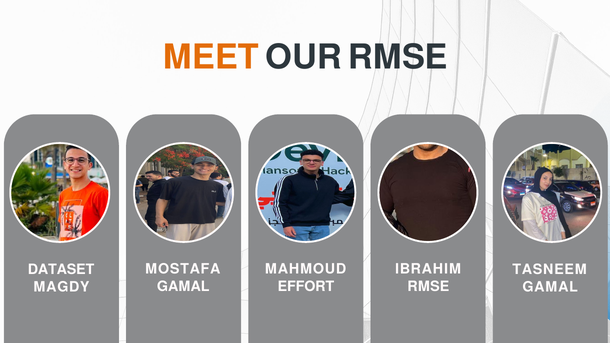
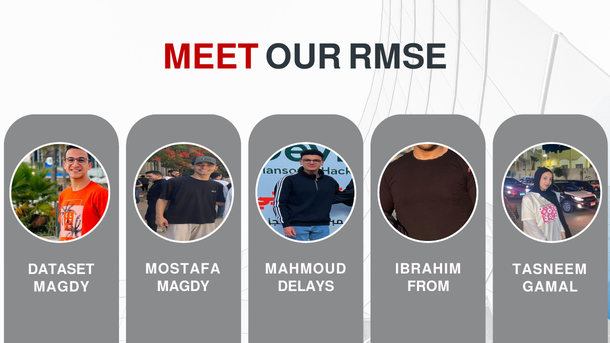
MEET colour: orange -> red (211, 57)
GAMAL: GAMAL -> MAGDY (183, 287)
EFFORT: EFFORT -> DELAYS (306, 287)
RMSE: RMSE -> FROM (428, 287)
